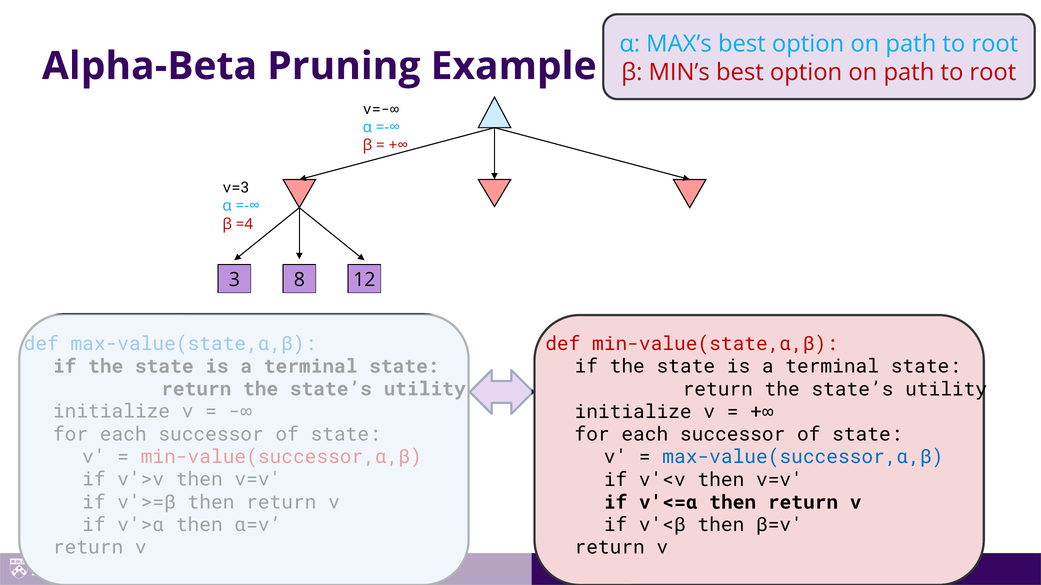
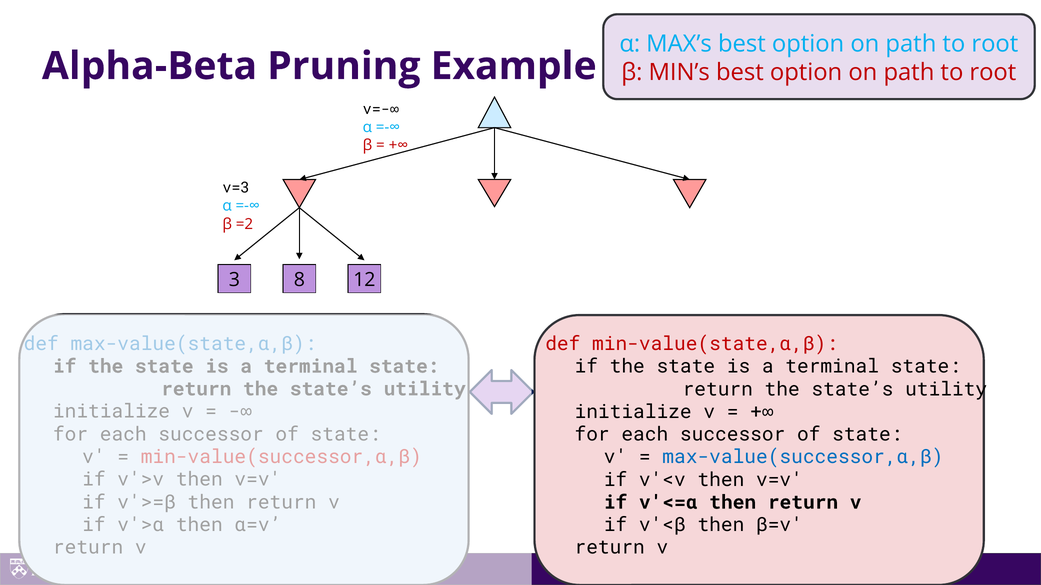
=4: =4 -> =2 (244, 224)
